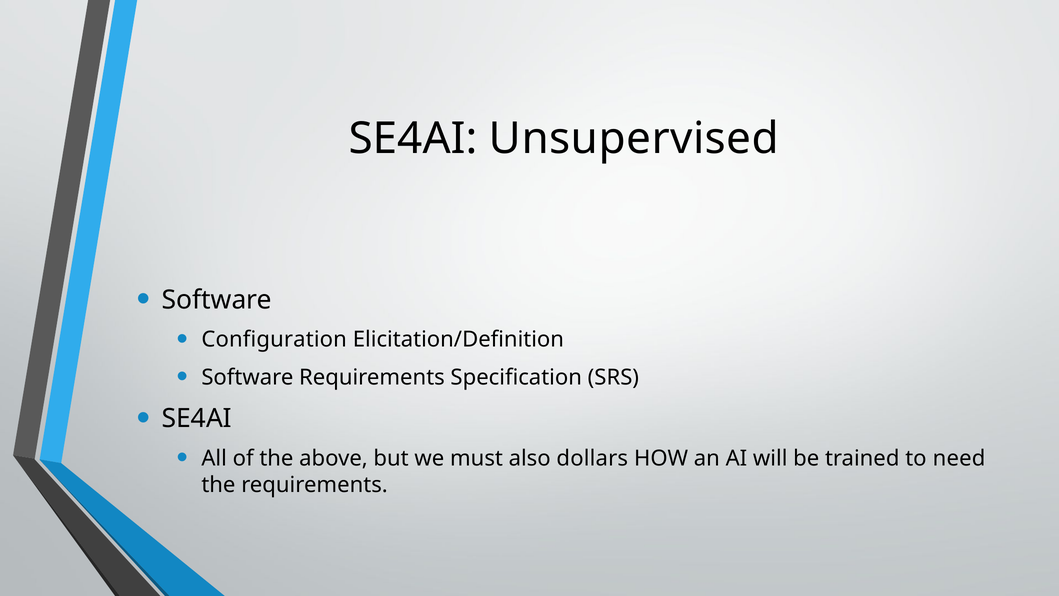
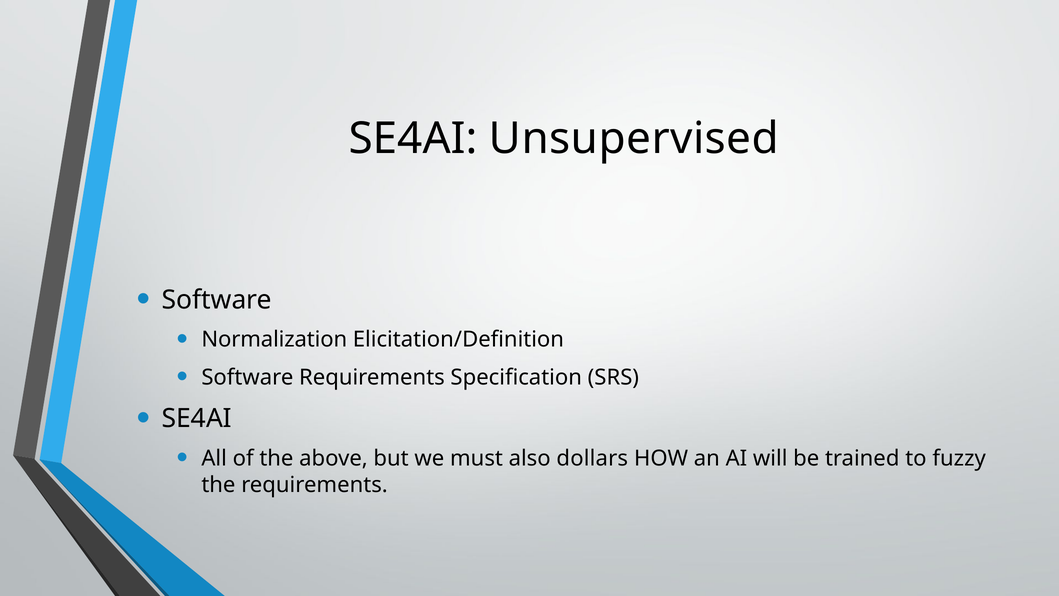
Configuration: Configuration -> Normalization (274, 339)
need: need -> fuzzy (959, 458)
